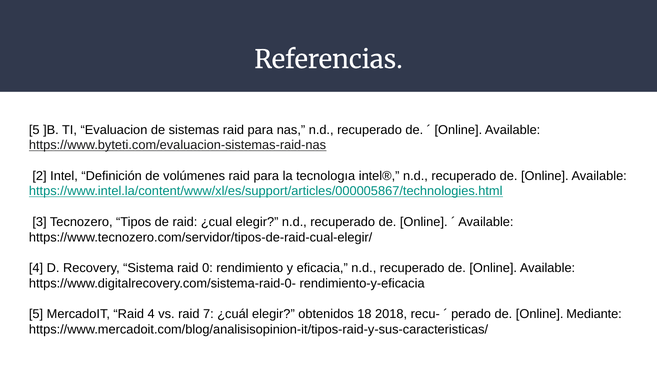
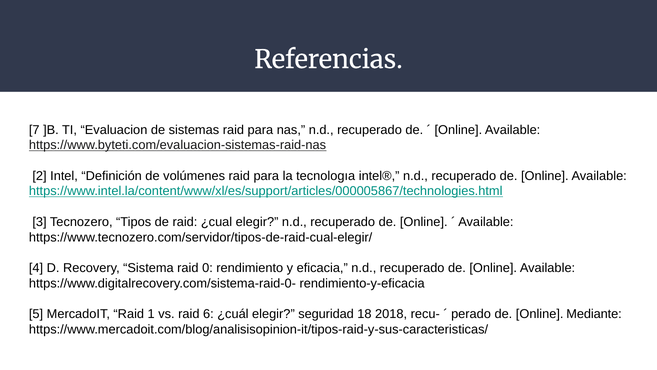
5: 5 -> 7 (34, 130)
Raid 4: 4 -> 1 (151, 314)
7: 7 -> 6 (208, 314)
obtenidos: obtenidos -> seguridad (326, 314)
